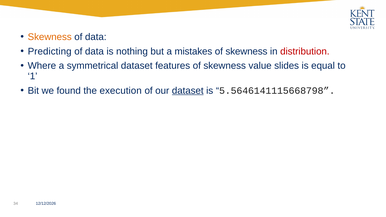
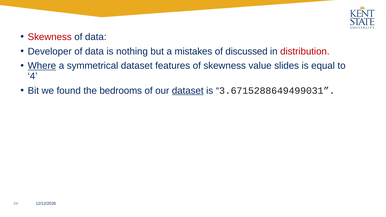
Skewness colour: orange -> red (50, 37)
Predicting: Predicting -> Developer (50, 51)
skewness: skewness -> discussed (246, 51)
Where underline: none -> present (42, 66)
1: 1 -> 4 (33, 76)
execution: execution -> bedrooms (121, 91)
5.5646141115668798: 5.5646141115668798 -> 3.6715288649499031 (277, 91)
